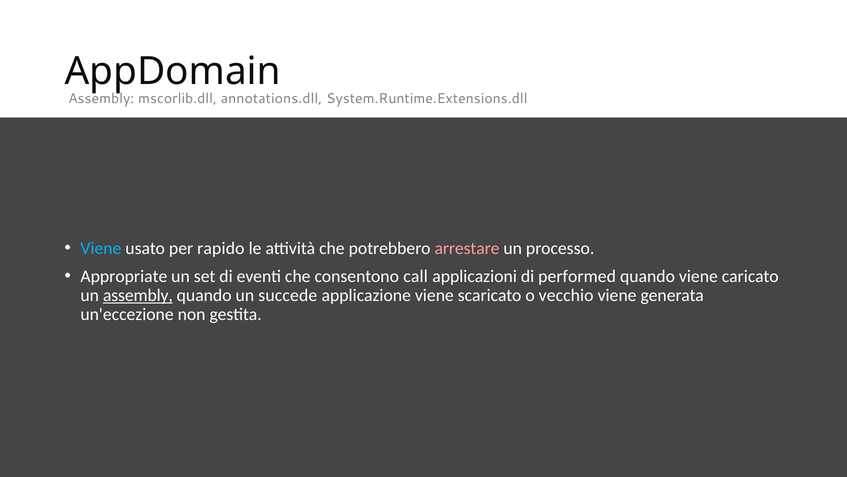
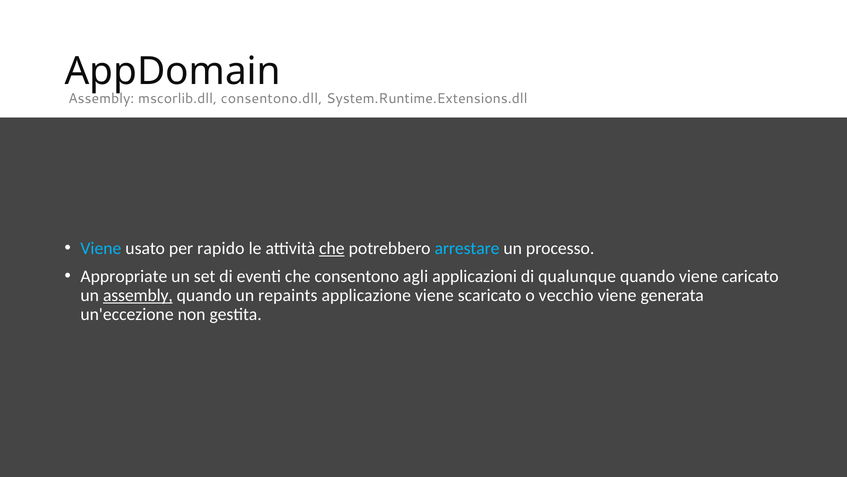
annotations.dll: annotations.dll -> consentono.dll (272, 99)
che underline: none -> present (332, 248)
arrestare colour: pink -> light blue (467, 248)
call: call -> agli (416, 276)
performed: performed -> qualunque (577, 276)
succede: succede -> repaints (288, 295)
